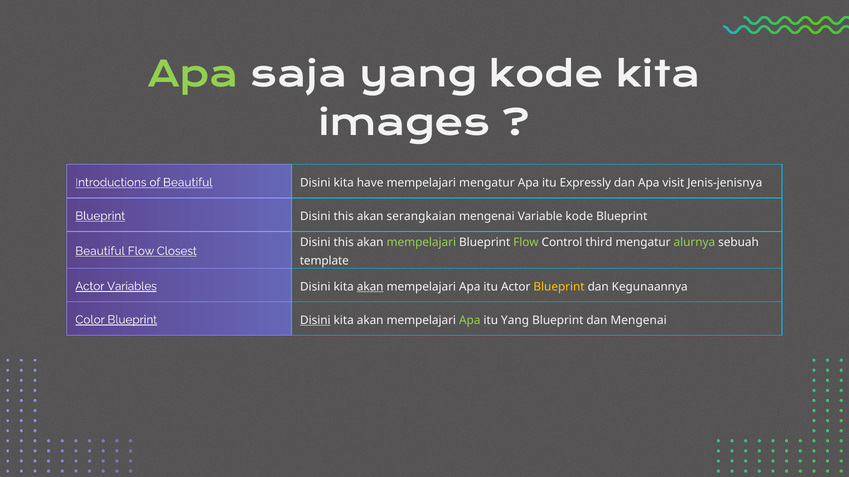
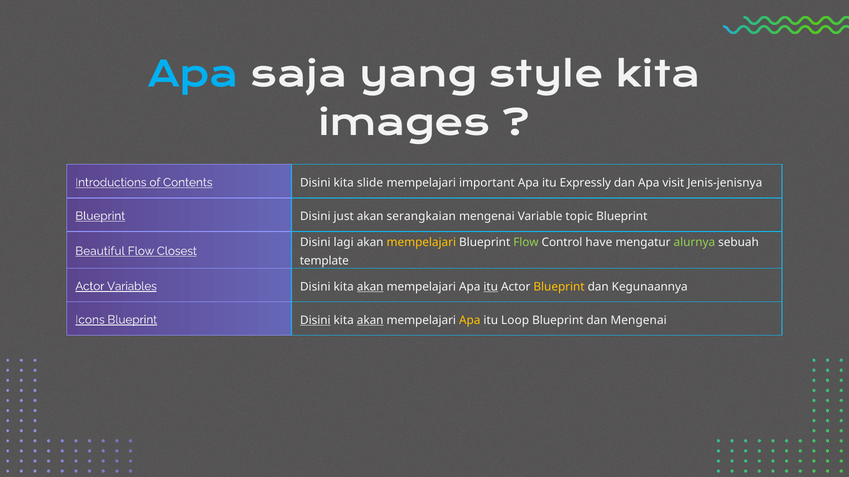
Apa colour: light green -> light blue (193, 75)
yang kode: kode -> style (546, 75)
of Beautiful: Beautiful -> Contents (188, 183)
have: have -> slide (370, 183)
mempelajari mengatur: mengatur -> important (487, 183)
this: this -> just (344, 217)
Variable kode: kode -> topic (579, 217)
this: this -> lagi (344, 243)
mempelajari colour: light green -> yellow (421, 243)
third: third -> have (599, 243)
itu underline: none -> present (491, 287)
Color: Color -> Icons (90, 320)
akan underline: none -> present (370, 321)
Apa colour: light green -> yellow (470, 321)
itu Yang: Yang -> Loop (515, 321)
